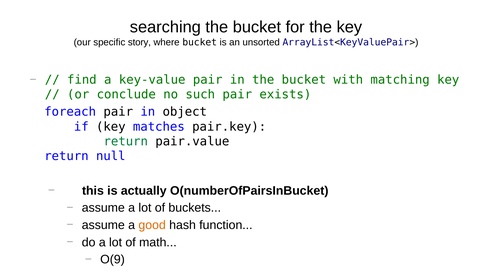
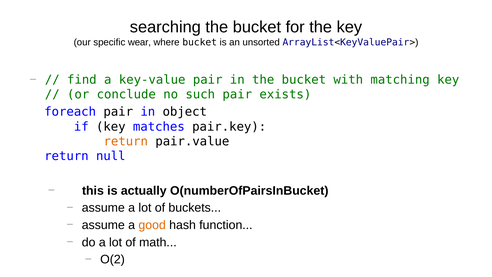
story: story -> wear (139, 42)
return colour: green -> orange (126, 141)
O(9: O(9 -> O(2 (113, 259)
